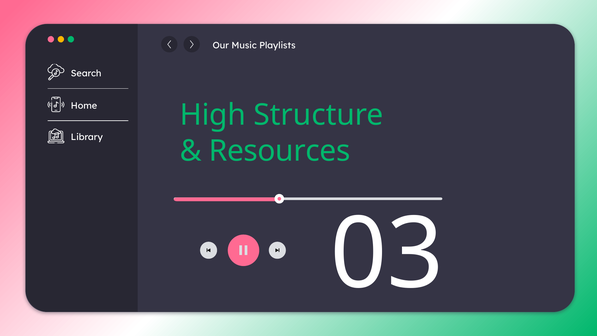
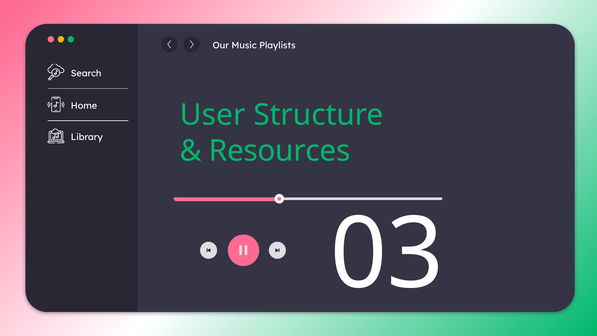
High: High -> User (213, 115)
